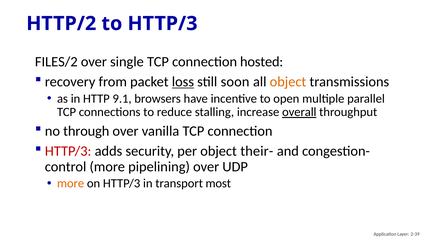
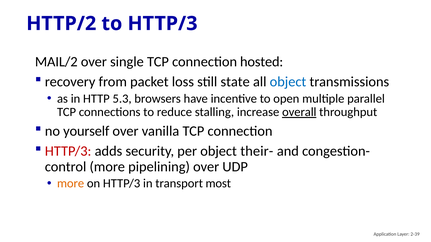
FILES/2: FILES/2 -> MAIL/2 (56, 62)
loss underline: present -> none (183, 82)
soon: soon -> state (235, 82)
object colour: orange -> blue (288, 82)
9.1: 9.1 -> 5.3 (122, 99)
through: through -> yourself (86, 131)
